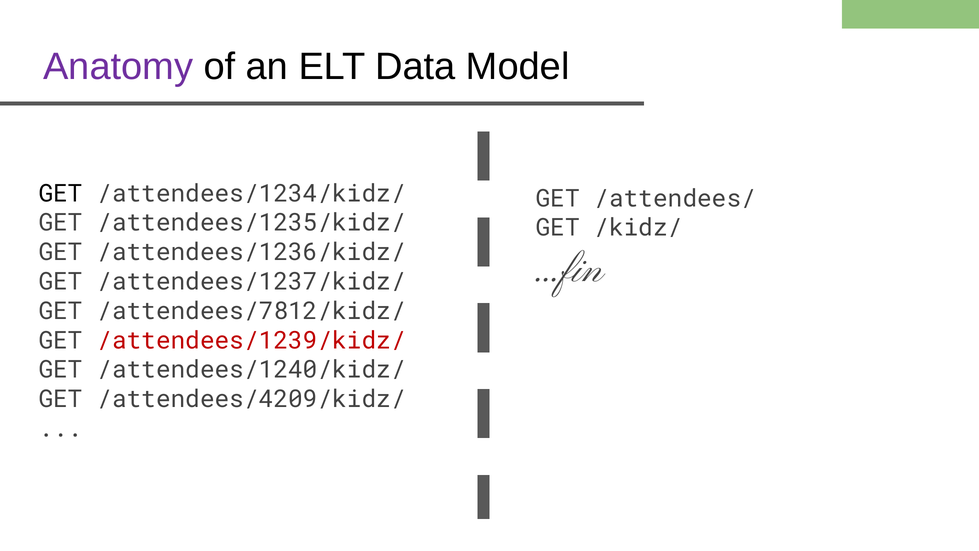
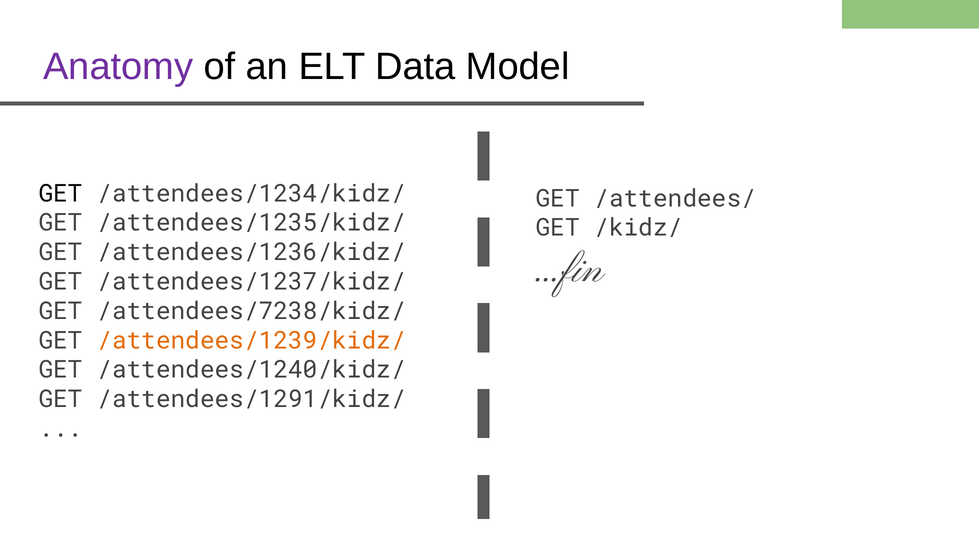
/attendees/7812/kidz/: /attendees/7812/kidz/ -> /attendees/7238/kidz/ (252, 311)
/attendees/1239/kidz/ colour: red -> orange (252, 340)
/attendees/4209/kidz/: /attendees/4209/kidz/ -> /attendees/1291/kidz/ (252, 399)
